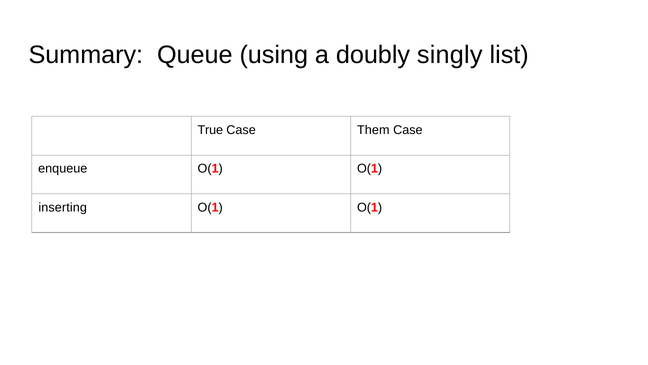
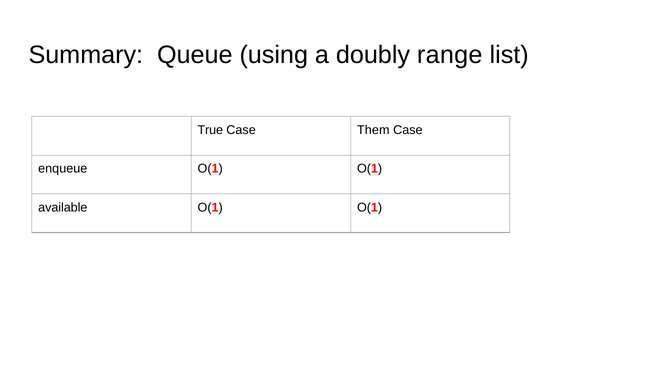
singly: singly -> range (450, 55)
inserting: inserting -> available (63, 207)
